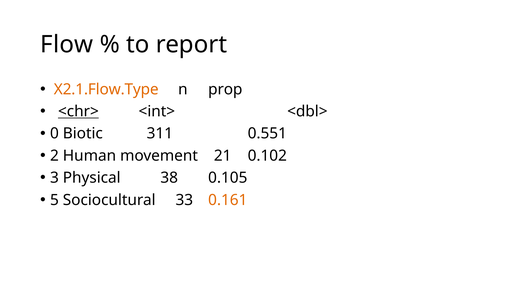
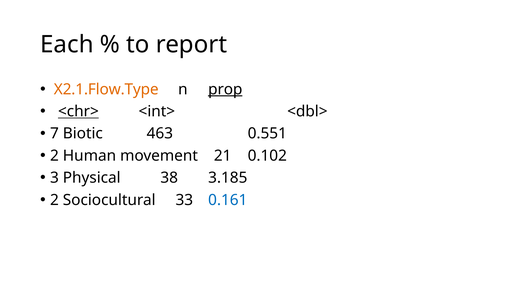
Flow: Flow -> Each (67, 44)
prop underline: none -> present (225, 89)
0: 0 -> 7 (54, 133)
311: 311 -> 463 (160, 133)
0.105: 0.105 -> 3.185 (228, 177)
5: 5 -> 2 (54, 200)
0.161 colour: orange -> blue (228, 200)
